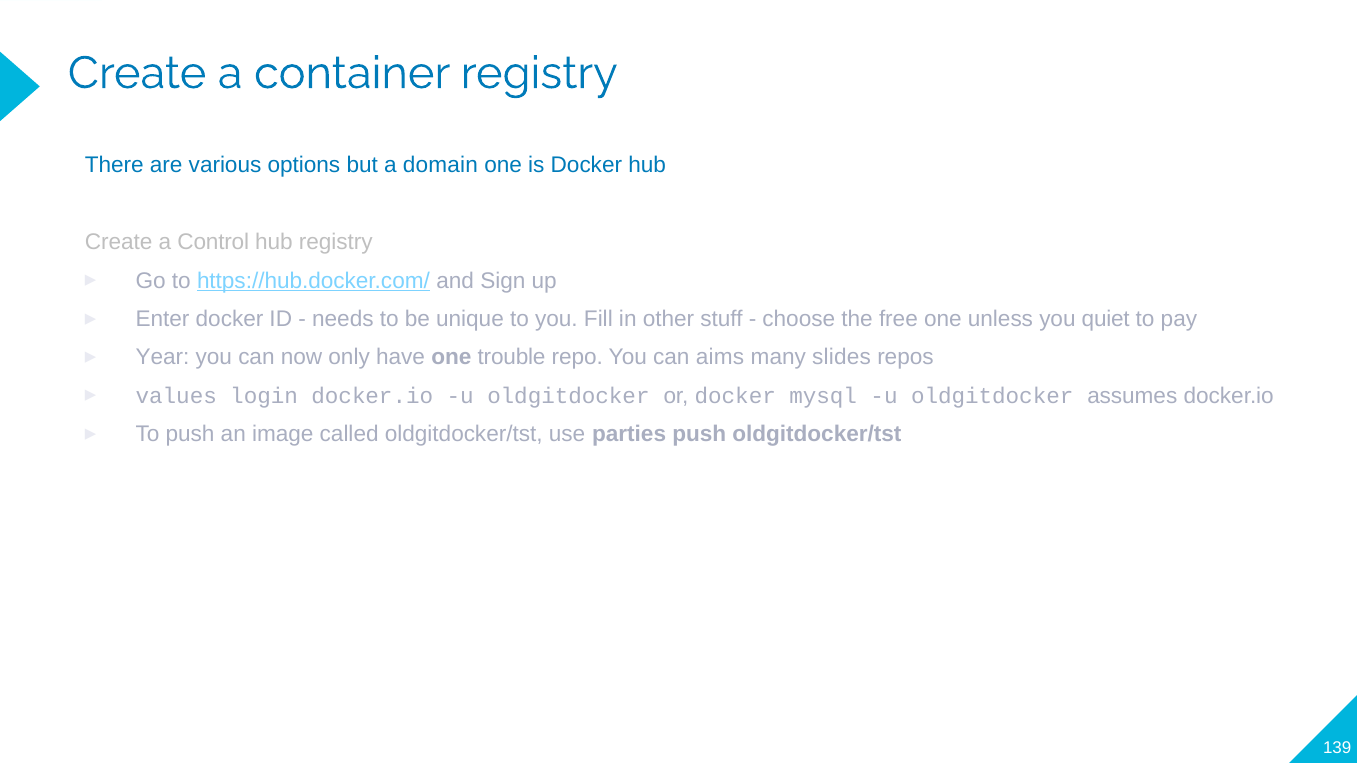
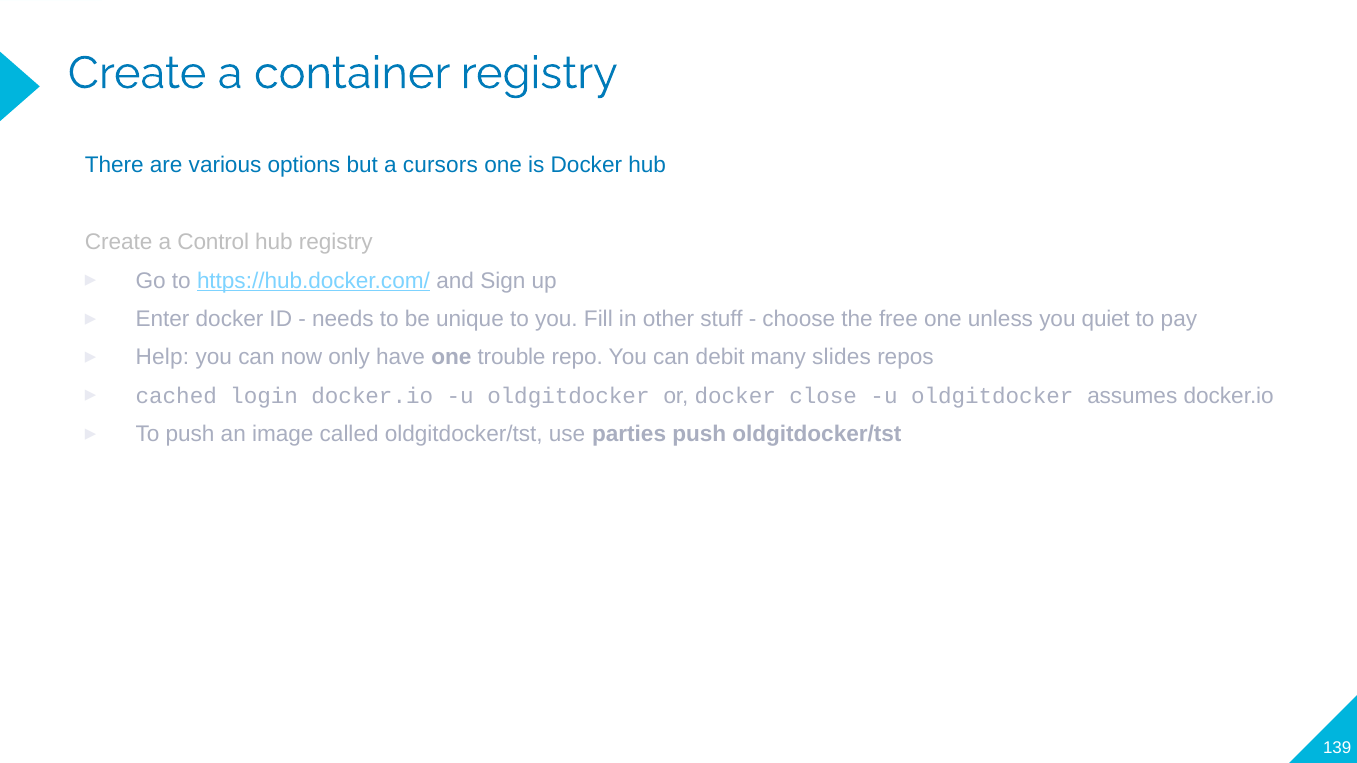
domain: domain -> cursors (440, 165)
Year: Year -> Help (162, 358)
aims: aims -> debit (720, 358)
values: values -> cached (176, 396)
mysql: mysql -> close (823, 396)
